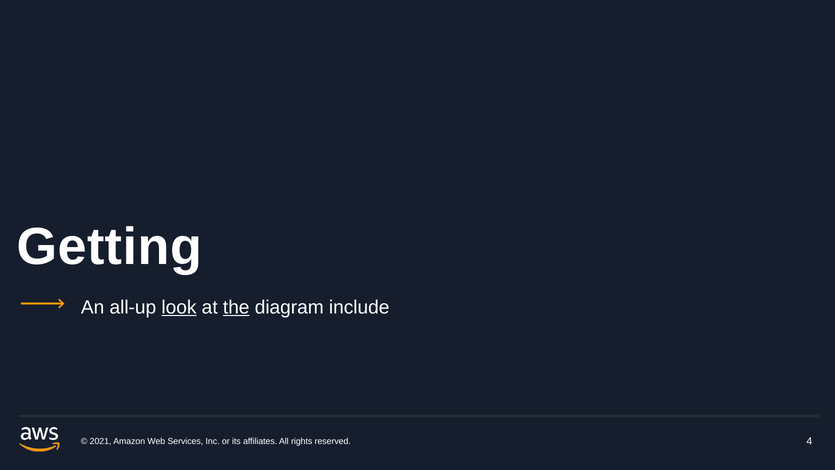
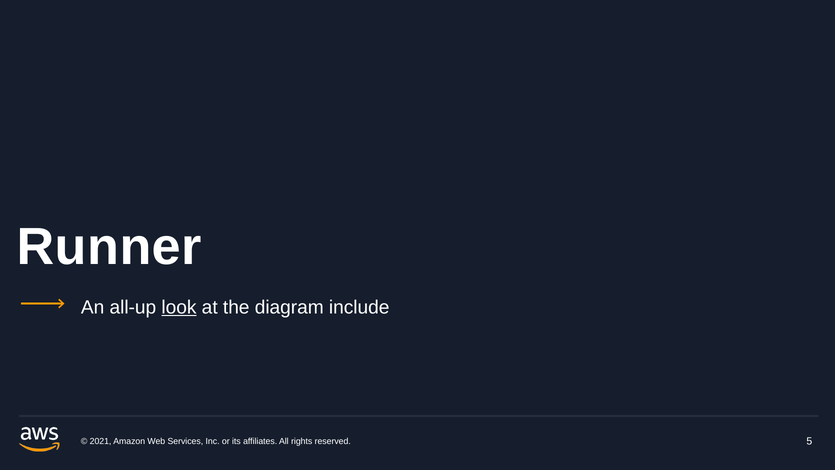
Getting: Getting -> Runner (109, 247)
the underline: present -> none (236, 307)
4: 4 -> 5 (809, 441)
